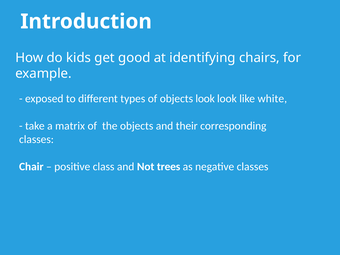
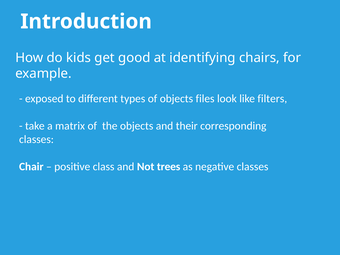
objects look: look -> files (205, 99)
white: white -> filters (272, 99)
